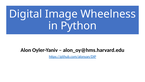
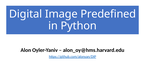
Wheelness: Wheelness -> Predefined (108, 14)
